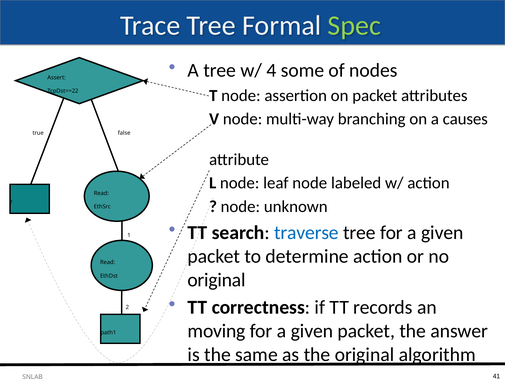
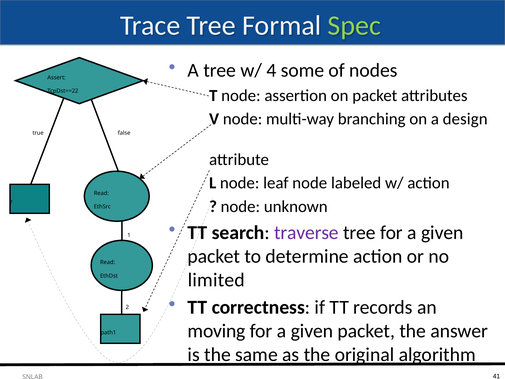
causes: causes -> design (465, 119)
traverse colour: blue -> purple (306, 233)
original: original -> limited (216, 280)
